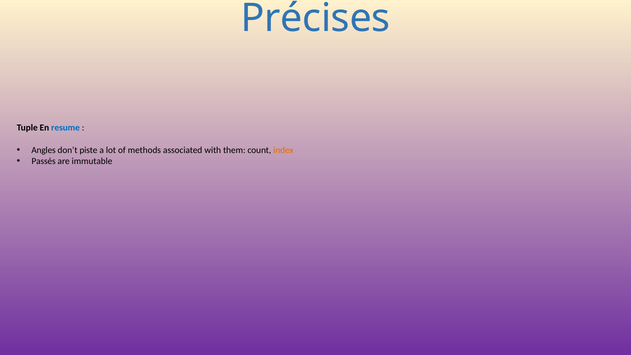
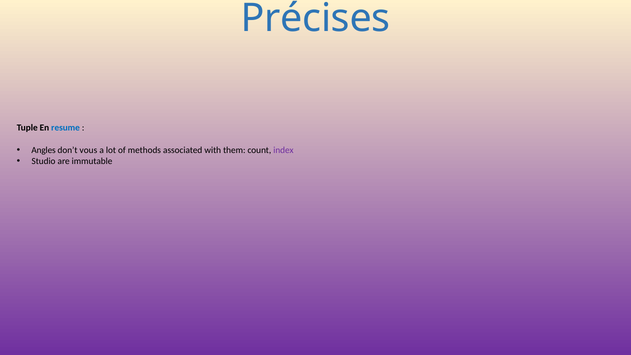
piste: piste -> vous (88, 150)
index colour: orange -> purple (283, 150)
Passés: Passés -> Studio (44, 161)
